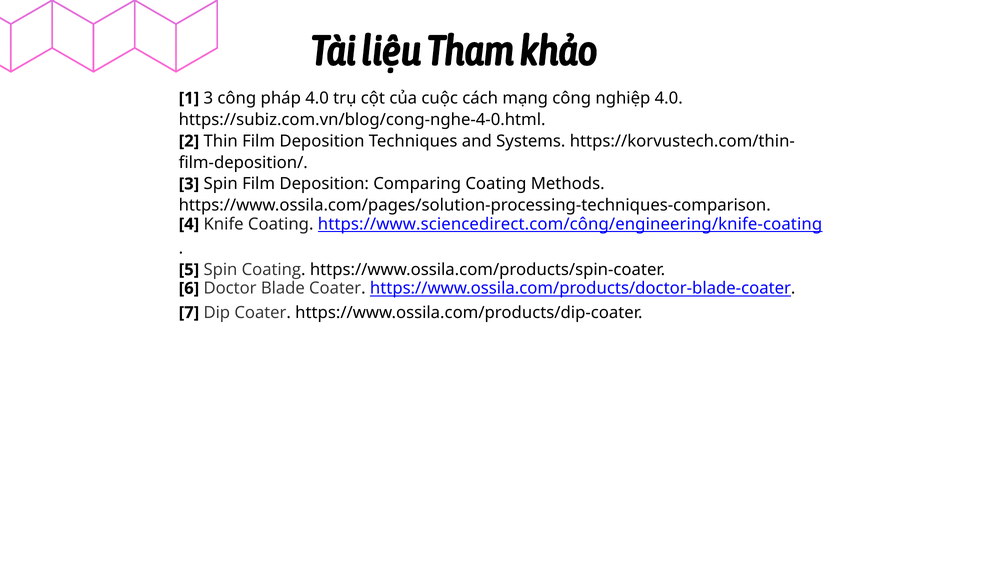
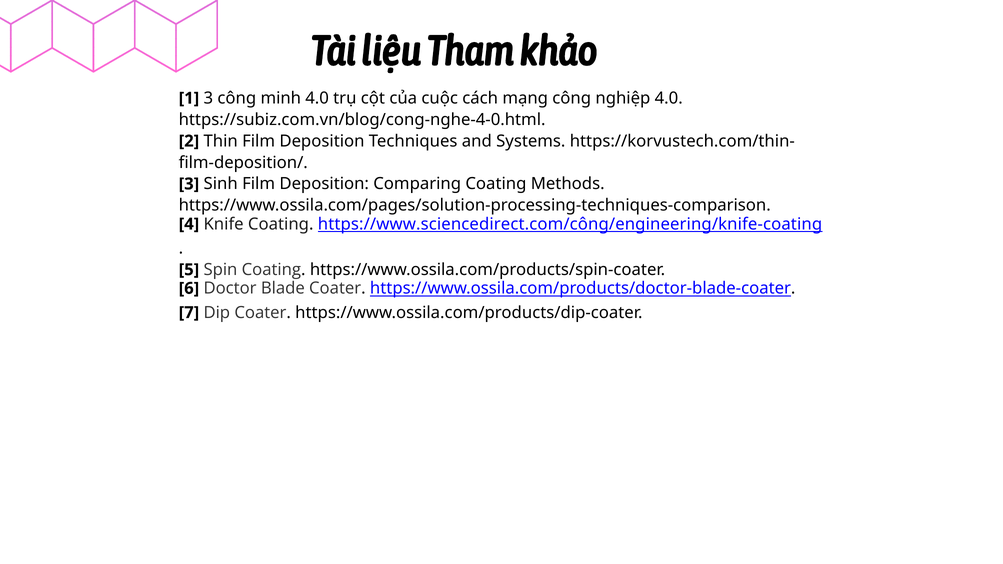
pháp: pháp -> minh (281, 98)
3 Spin: Spin -> Sinh (221, 184)
